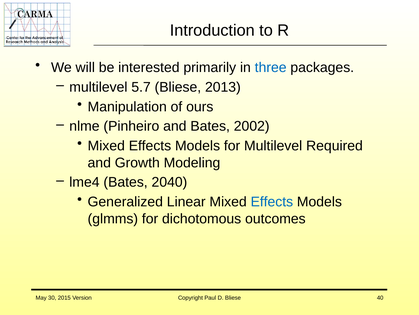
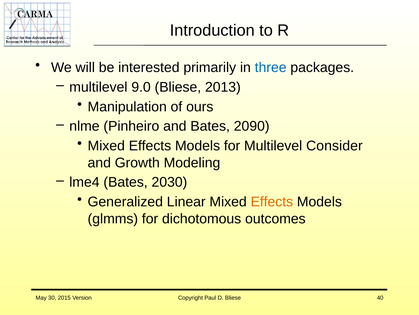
5.7: 5.7 -> 9.0 (141, 87)
2002: 2002 -> 2090 (252, 126)
Required: Required -> Consider (334, 146)
2040: 2040 -> 2030 (169, 182)
Effects colour: blue -> orange (272, 201)
